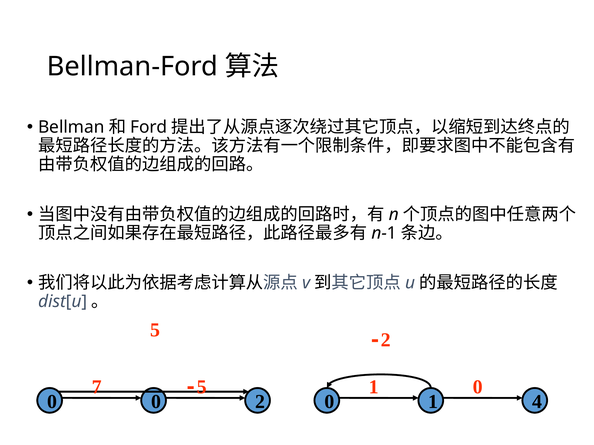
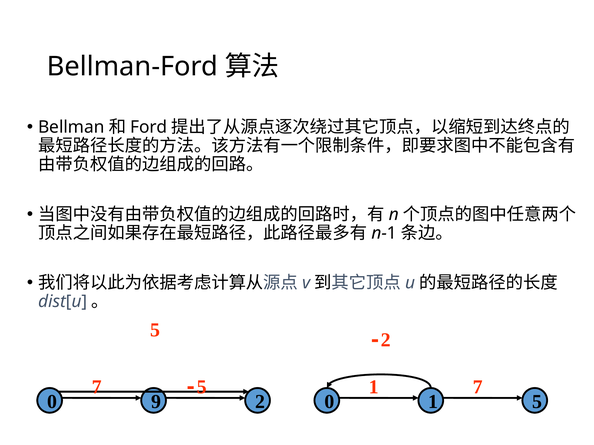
1 0: 0 -> 7 (478, 388)
0 0: 0 -> 9 (156, 402)
1 4: 4 -> 5 (537, 402)
